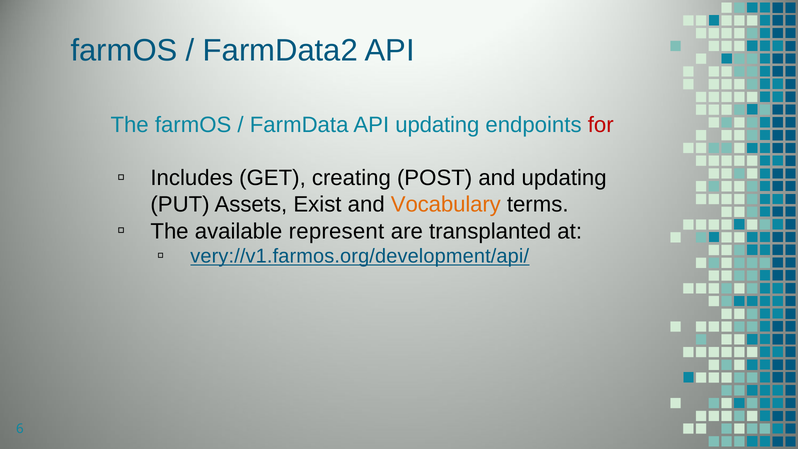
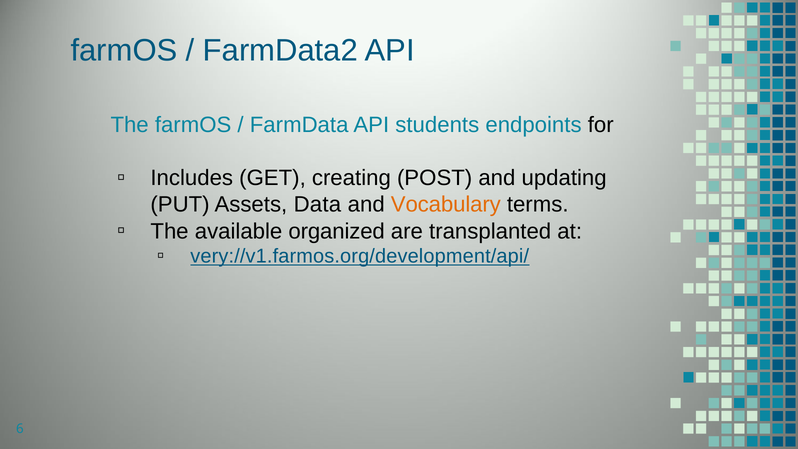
API updating: updating -> students (437, 125)
for colour: red -> black (601, 125)
Exist: Exist -> Data (317, 205)
represent: represent -> organized (337, 231)
